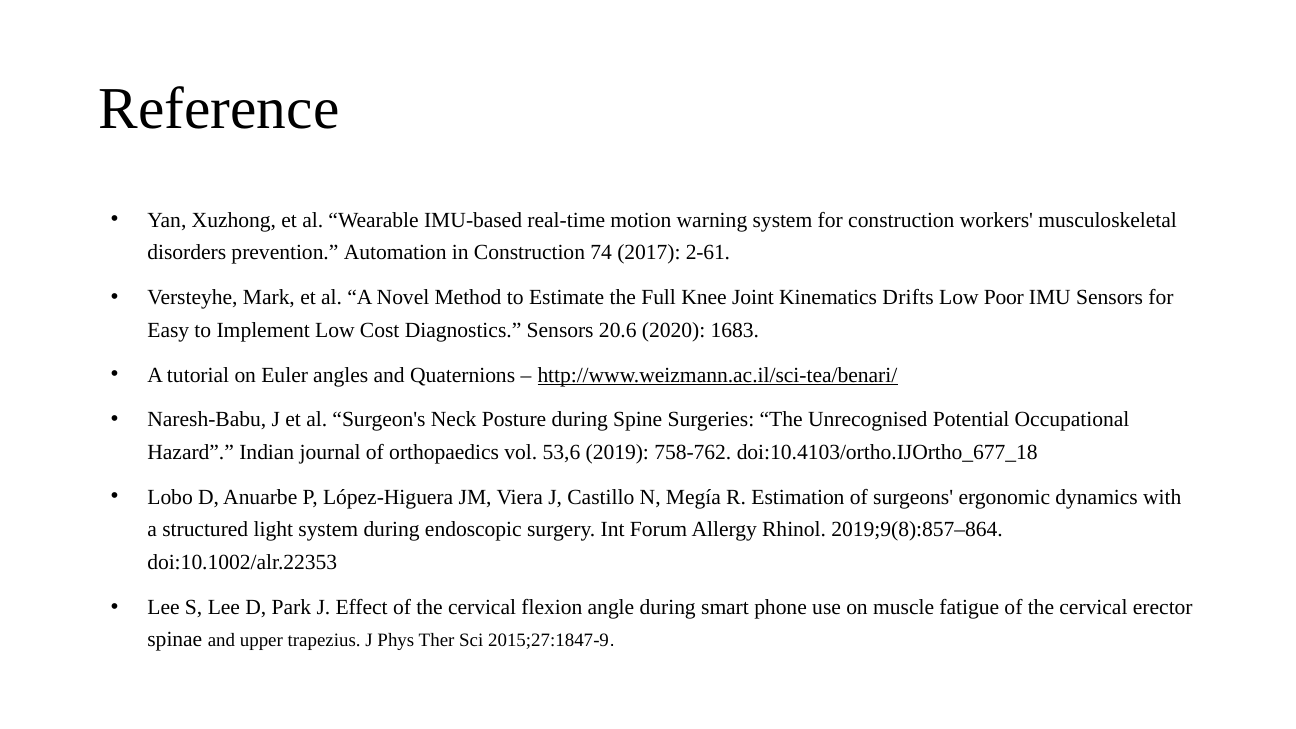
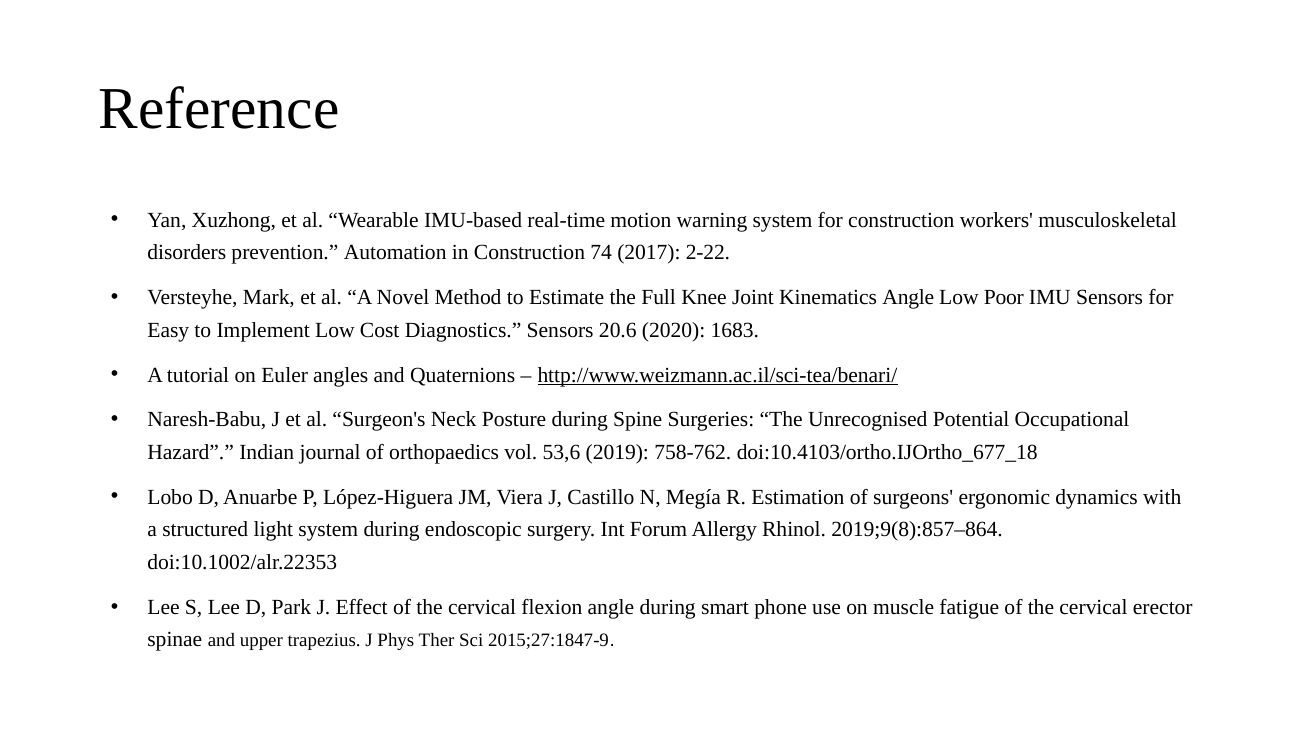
2-61: 2-61 -> 2-22 (708, 253)
Kinematics Drifts: Drifts -> Angle (908, 298)
